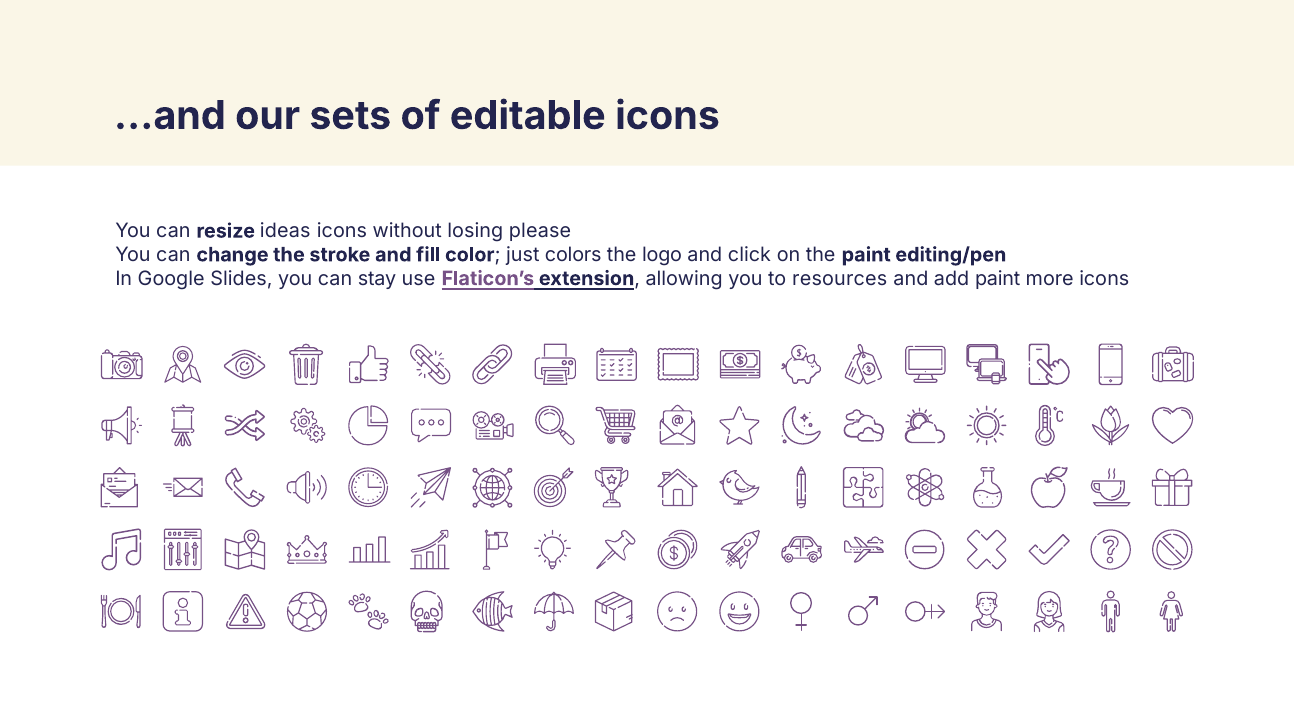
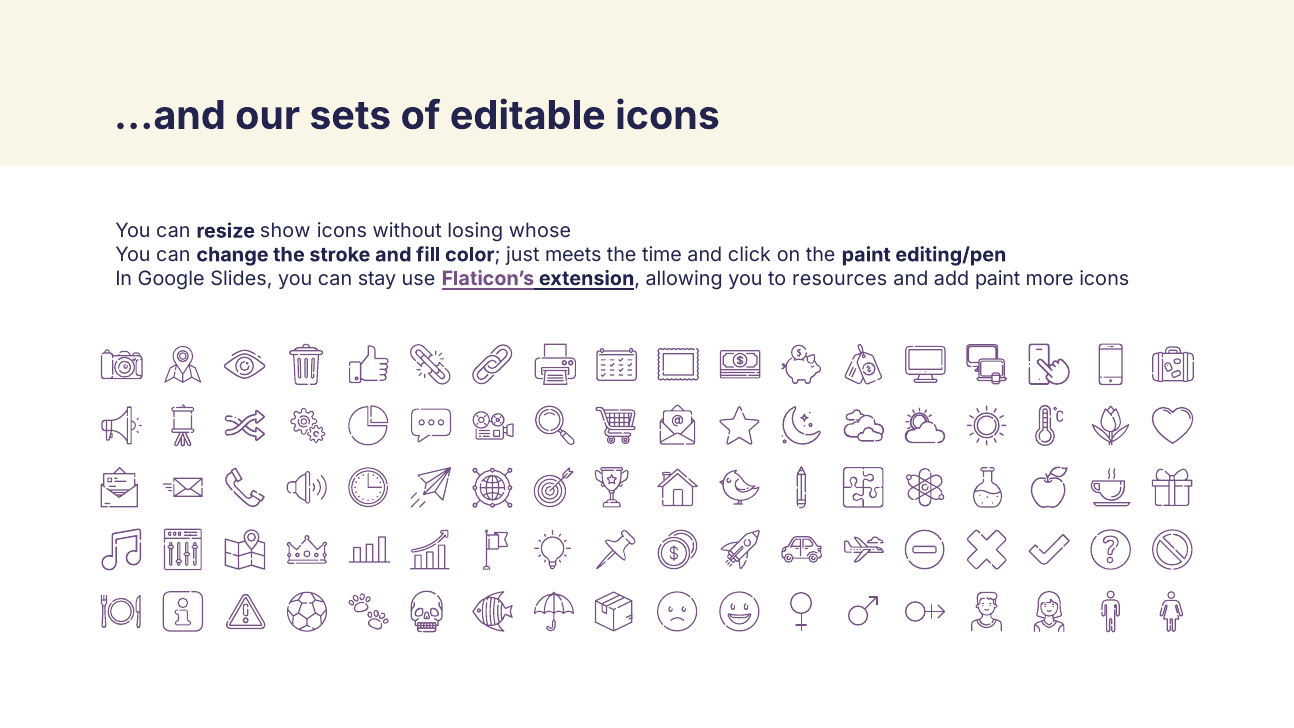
ideas: ideas -> show (285, 231)
please: please -> whose (540, 231)
colors: colors -> meets (573, 255)
logo: logo -> time (662, 255)
